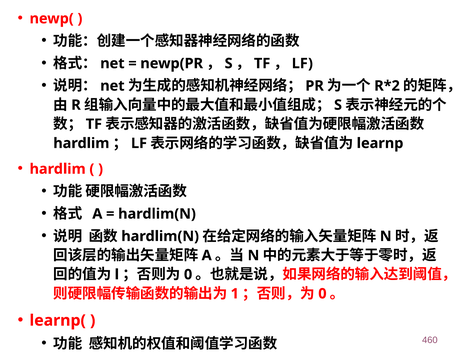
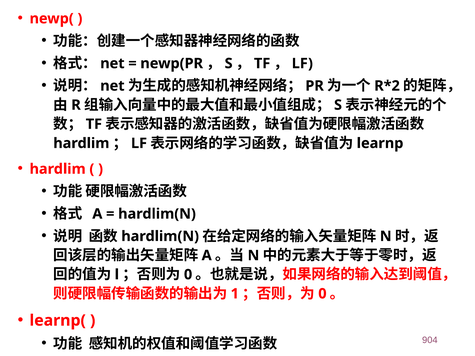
460: 460 -> 904 (430, 340)
